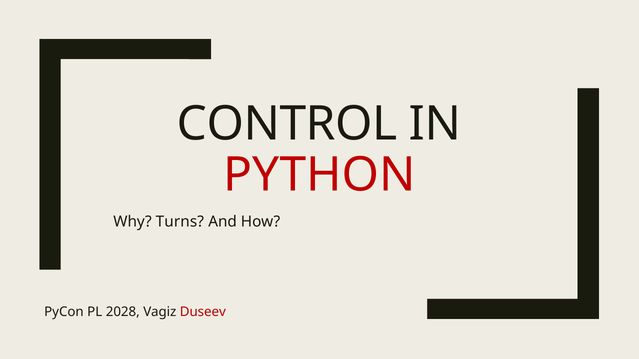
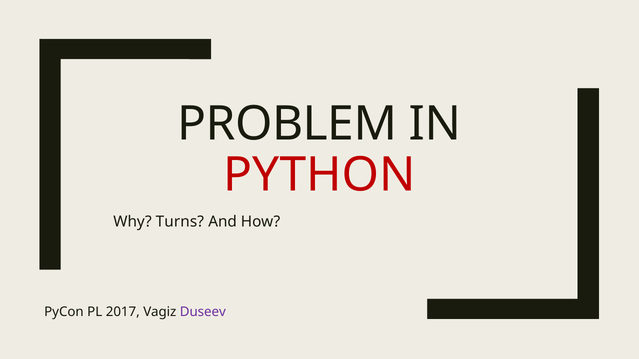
CONTROL: CONTROL -> PROBLEM (287, 124)
2028: 2028 -> 2017 (123, 312)
Duseev colour: red -> purple (203, 312)
